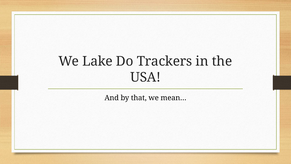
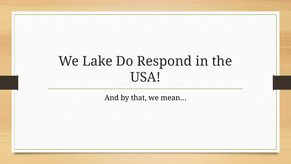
Trackers: Trackers -> Respond (164, 61)
